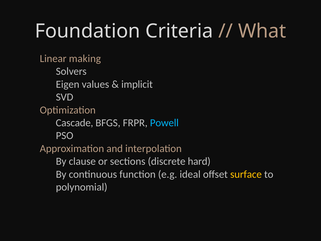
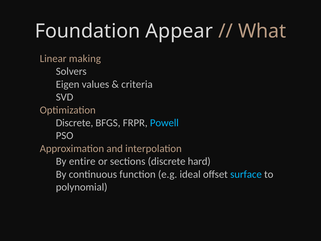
Criteria: Criteria -> Appear (179, 31)
implicit: implicit -> criteria (137, 84)
Cascade: Cascade -> Discrete (75, 123)
clause: clause -> entire (82, 161)
surface colour: yellow -> light blue (246, 174)
